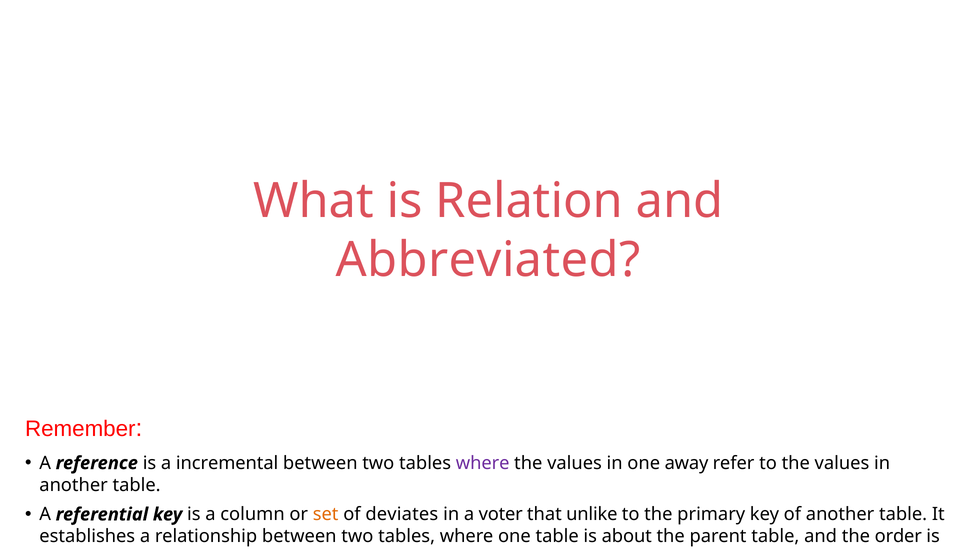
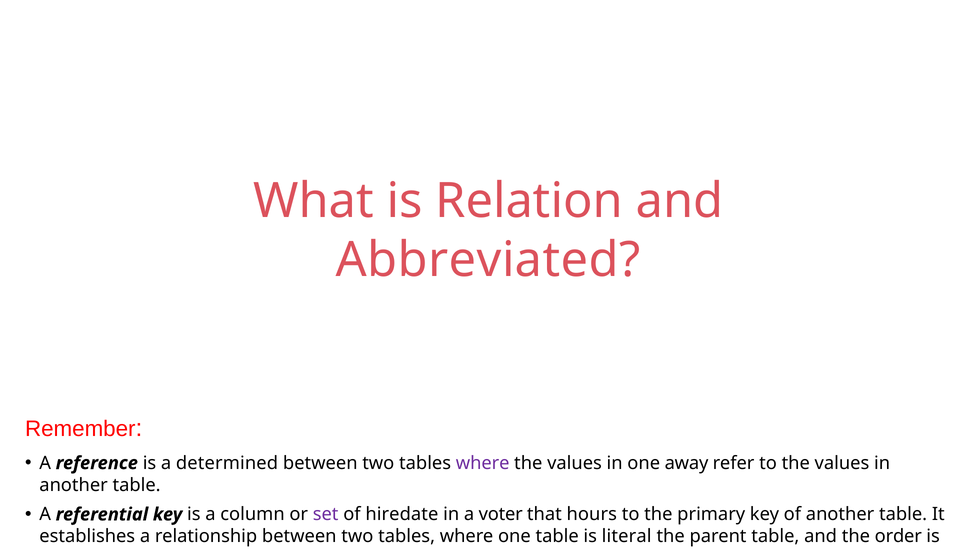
incremental: incremental -> determined (227, 463)
set colour: orange -> purple (326, 514)
deviates: deviates -> hiredate (402, 514)
unlike: unlike -> hours (592, 514)
about: about -> literal (627, 536)
